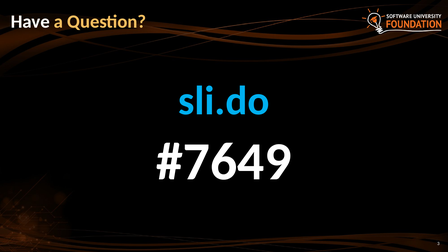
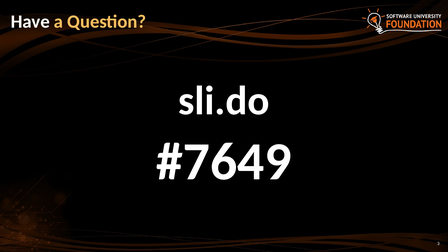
sli.do colour: light blue -> white (224, 101)
